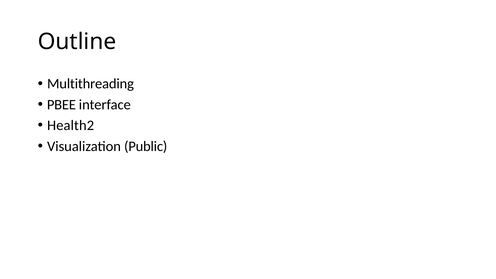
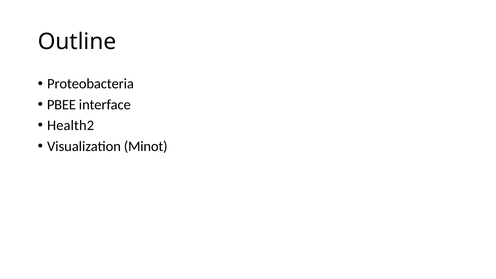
Multithreading: Multithreading -> Proteobacteria (90, 84)
Public: Public -> Minot (146, 146)
